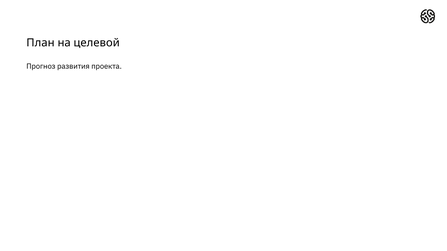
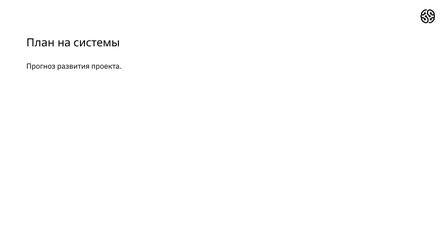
целевой: целевой -> системы (97, 43)
